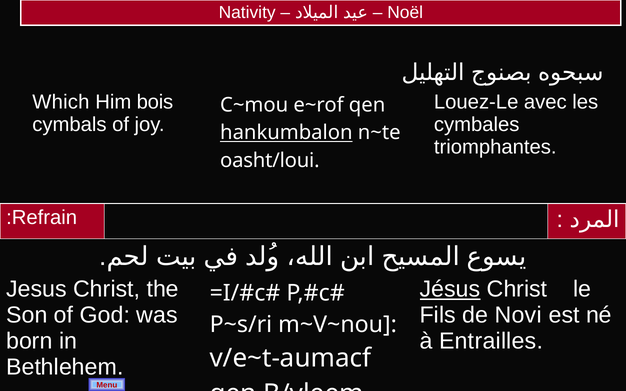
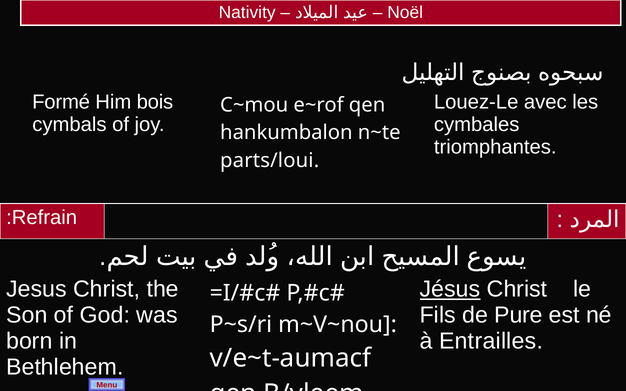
Which: Which -> Formé (61, 102)
hankumbalon underline: present -> none (286, 133)
oasht/loui: oasht/loui -> parts/loui (270, 160)
Novi: Novi -> Pure (518, 315)
